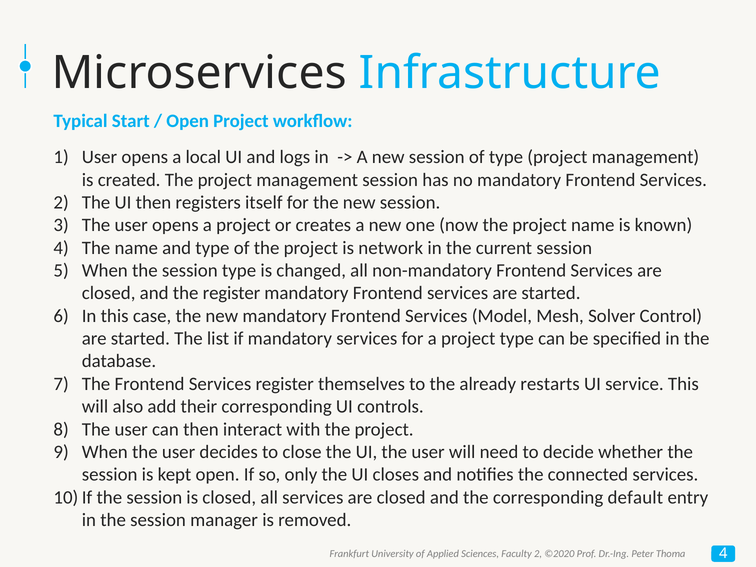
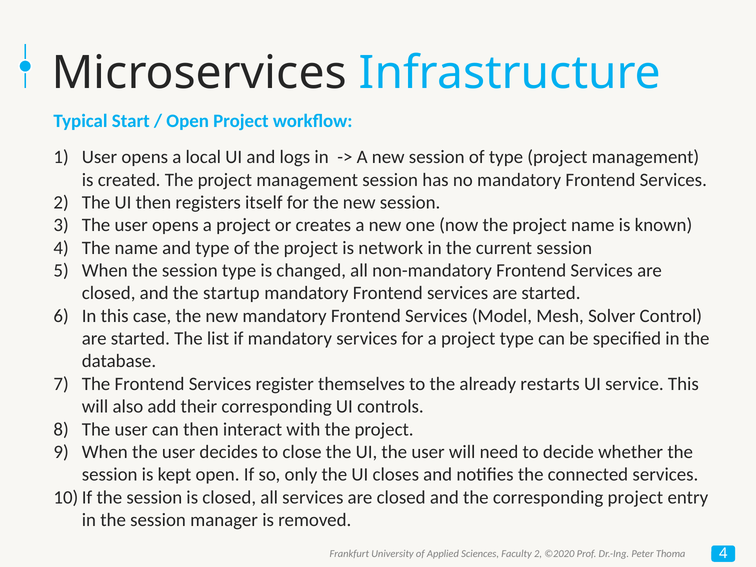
the register: register -> startup (231, 293)
corresponding default: default -> project (635, 497)
